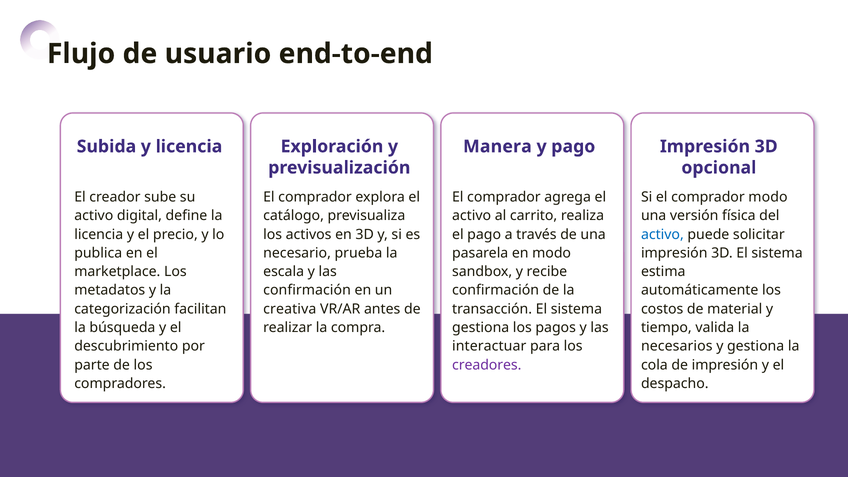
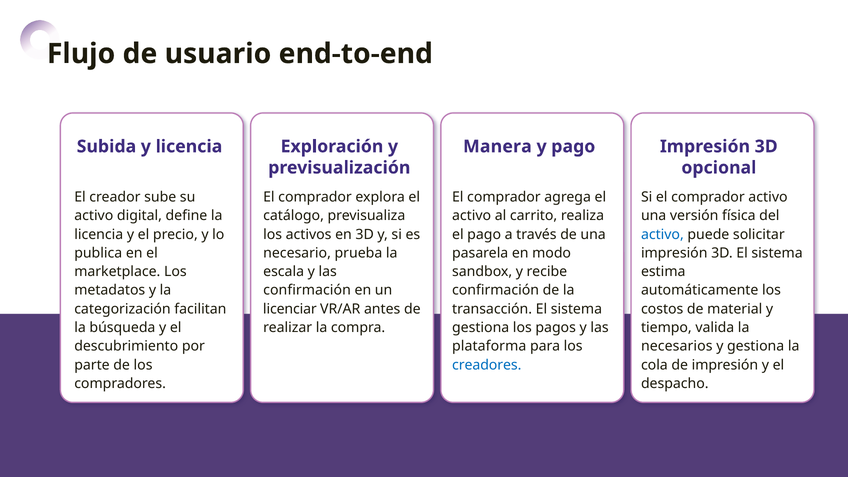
comprador modo: modo -> activo (768, 197)
creativa: creativa -> licenciar (290, 309)
interactuar: interactuar -> plataforma (489, 346)
creadores colour: purple -> blue (487, 365)
